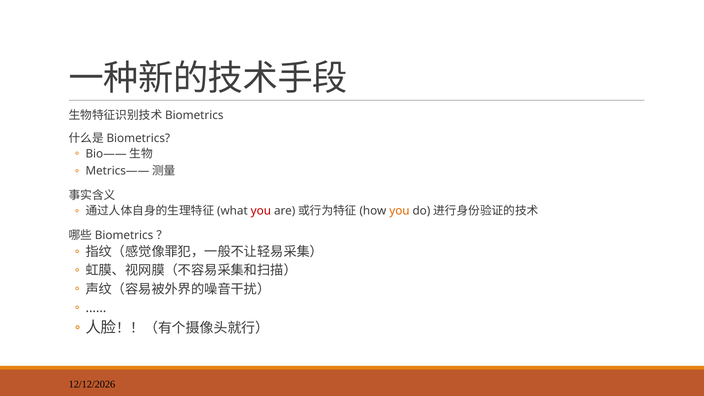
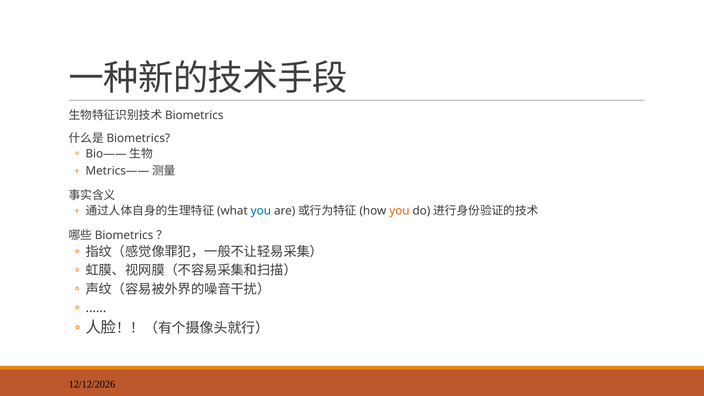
you colour: red -> blue (261, 211)
